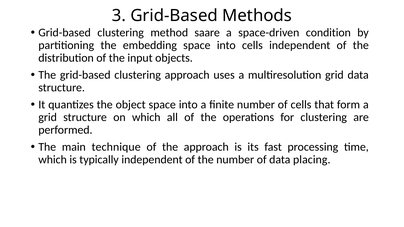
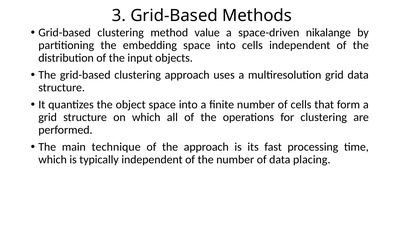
saare: saare -> value (207, 33)
condition: condition -> nikalange (328, 33)
